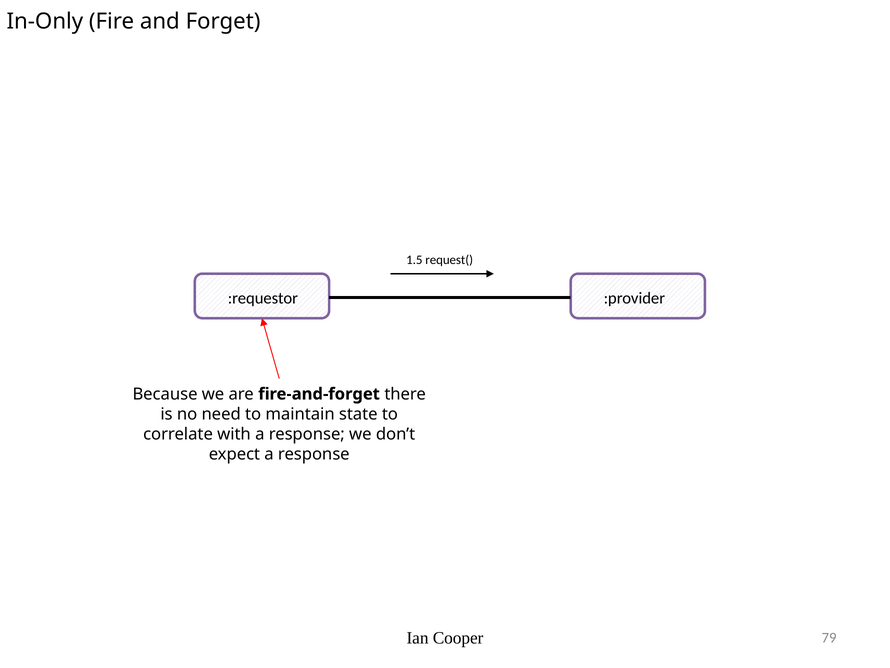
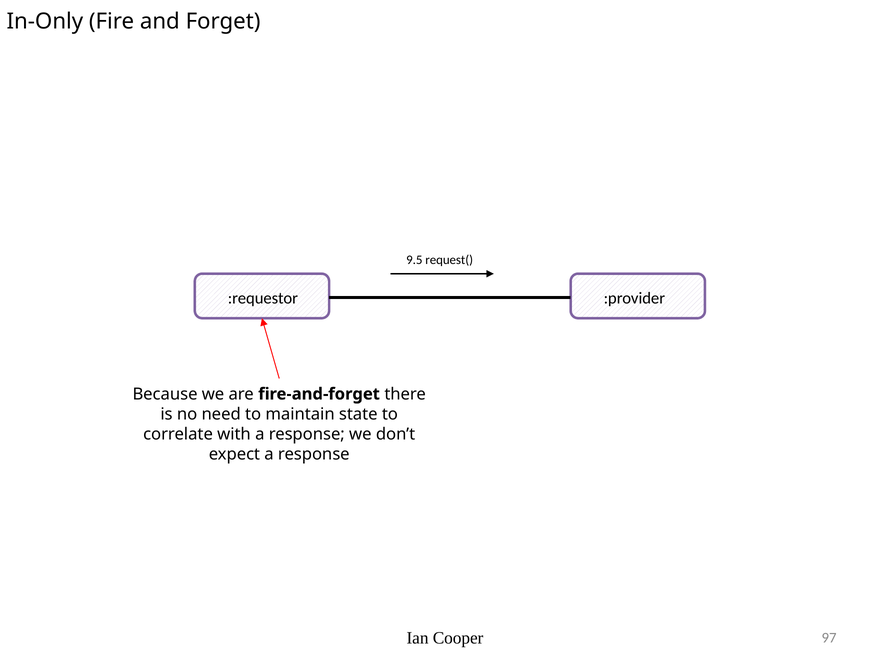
1.5: 1.5 -> 9.5 (414, 260)
79: 79 -> 97 (829, 637)
